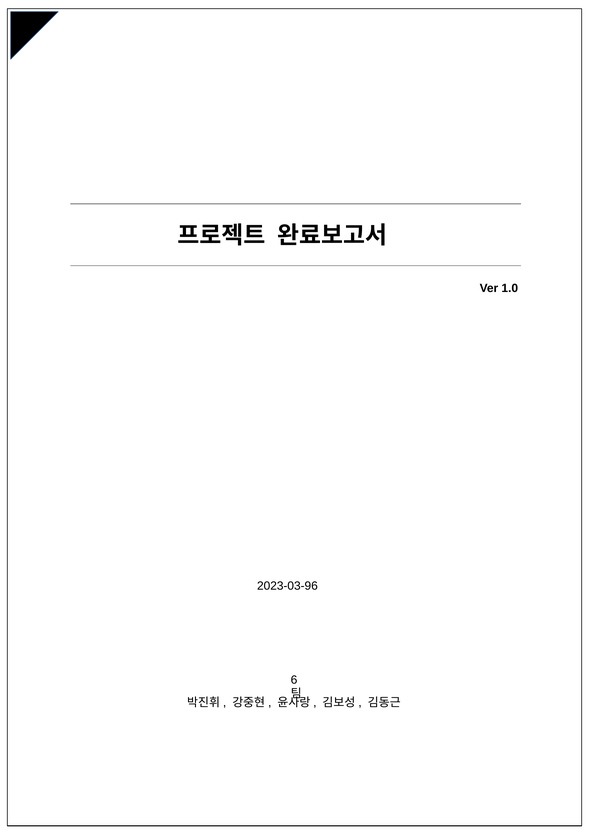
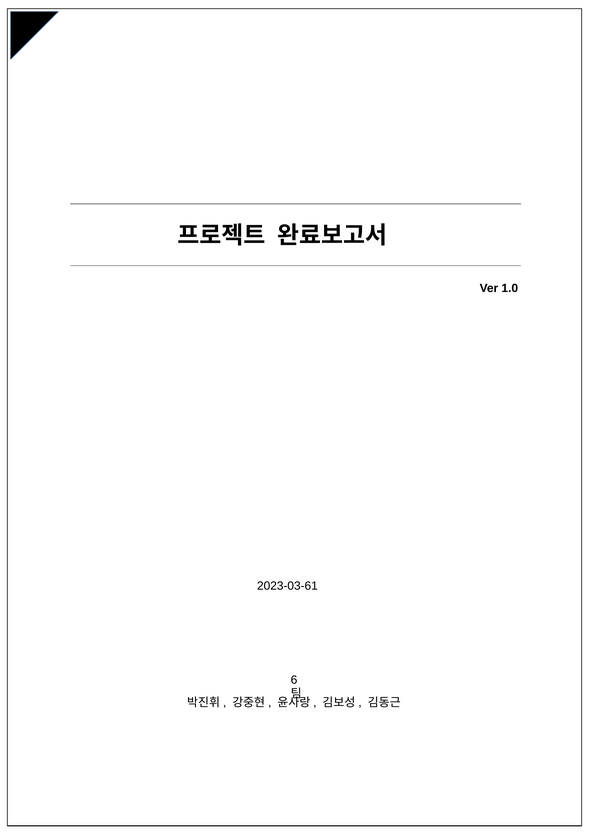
2023-03-96: 2023-03-96 -> 2023-03-61 (287, 585)
